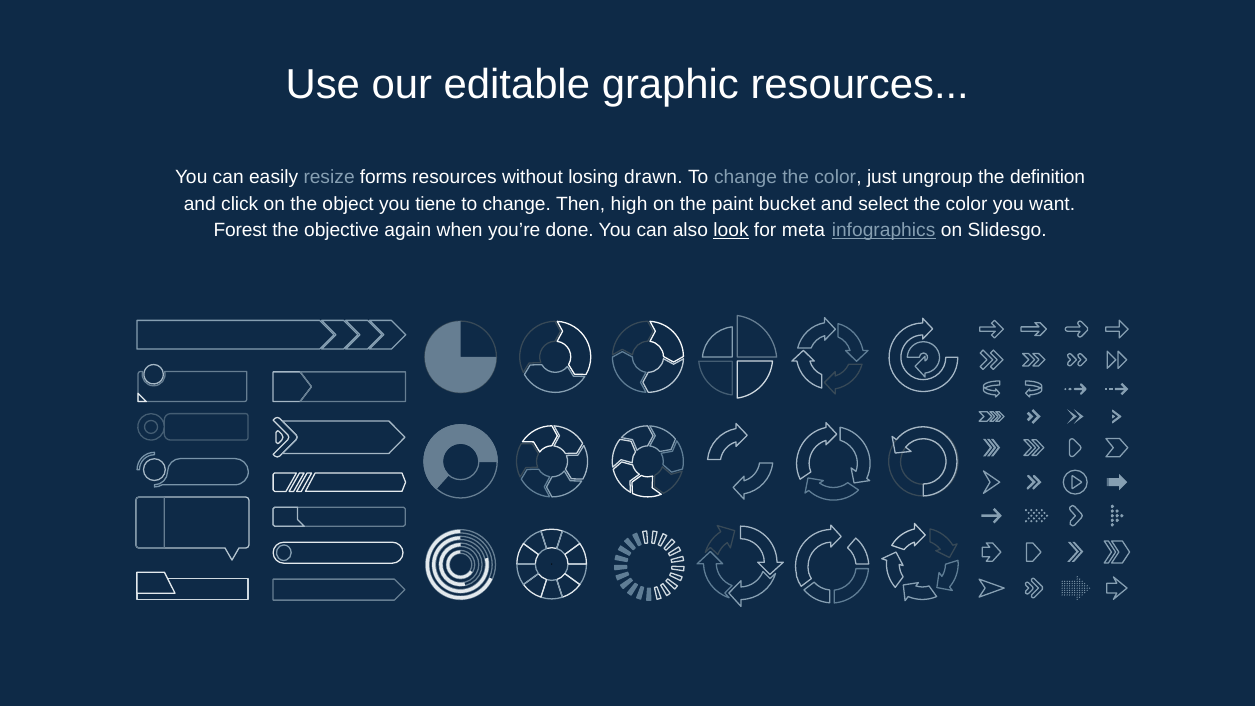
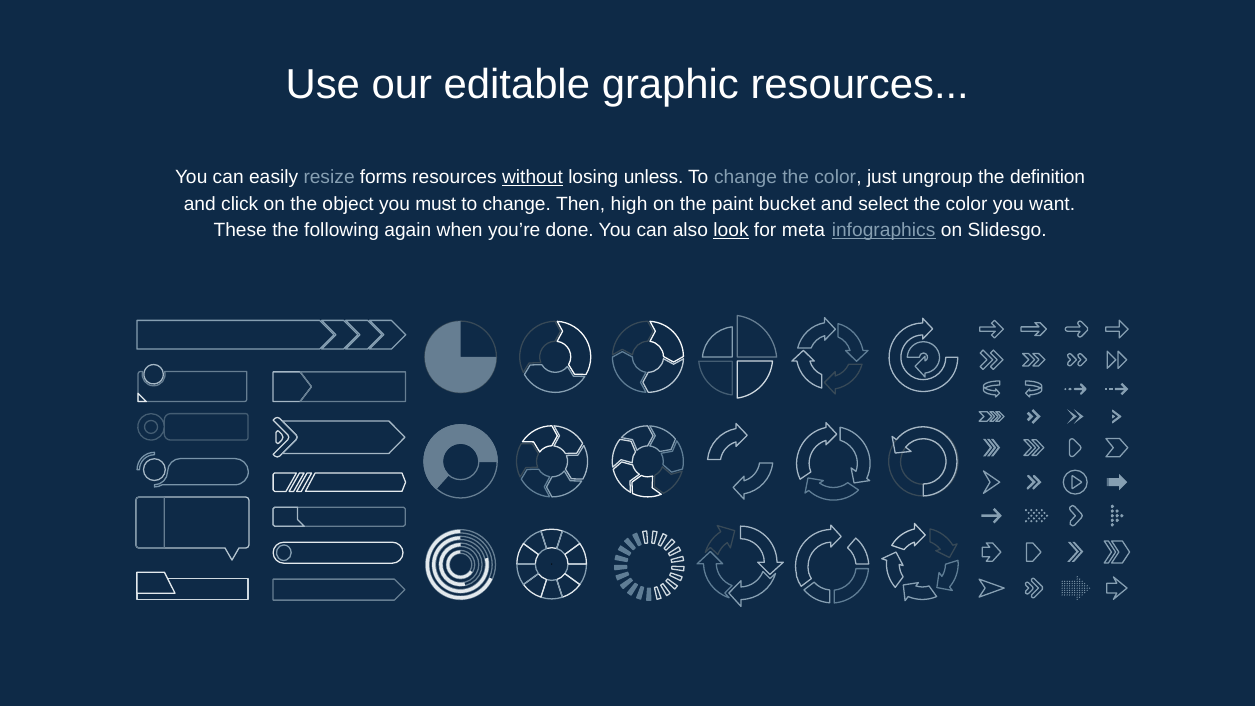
without underline: none -> present (532, 177)
drawn: drawn -> unless (654, 177)
tiene: tiene -> must (436, 204)
Forest: Forest -> These (240, 230)
objective: objective -> following (342, 230)
